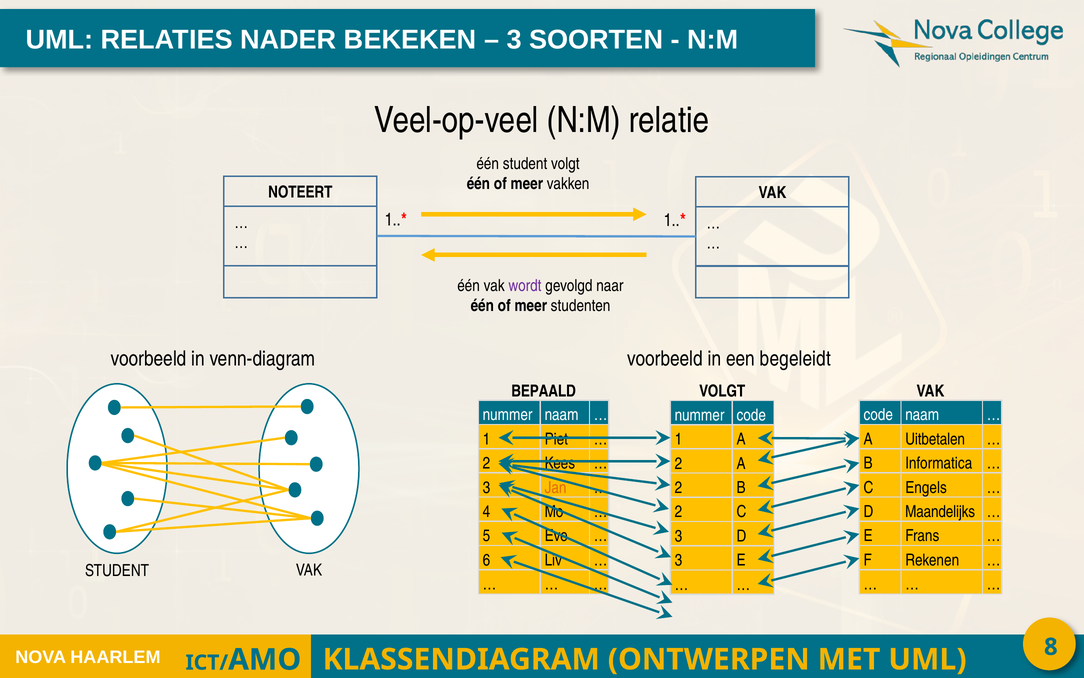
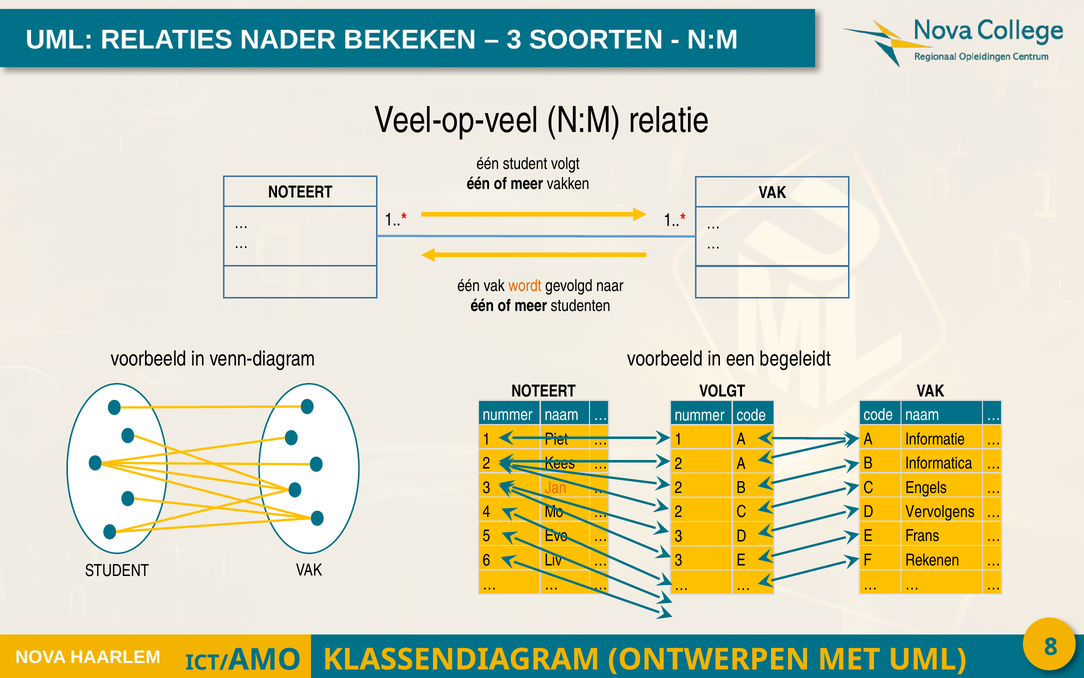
wordt colour: purple -> orange (525, 286)
BEPAALD: BEPAALD -> NOTEERT (544, 391)
Uitbetalen: Uitbetalen -> Informatie (935, 439)
Maandelijks: Maandelijks -> Vervolgens (940, 511)
